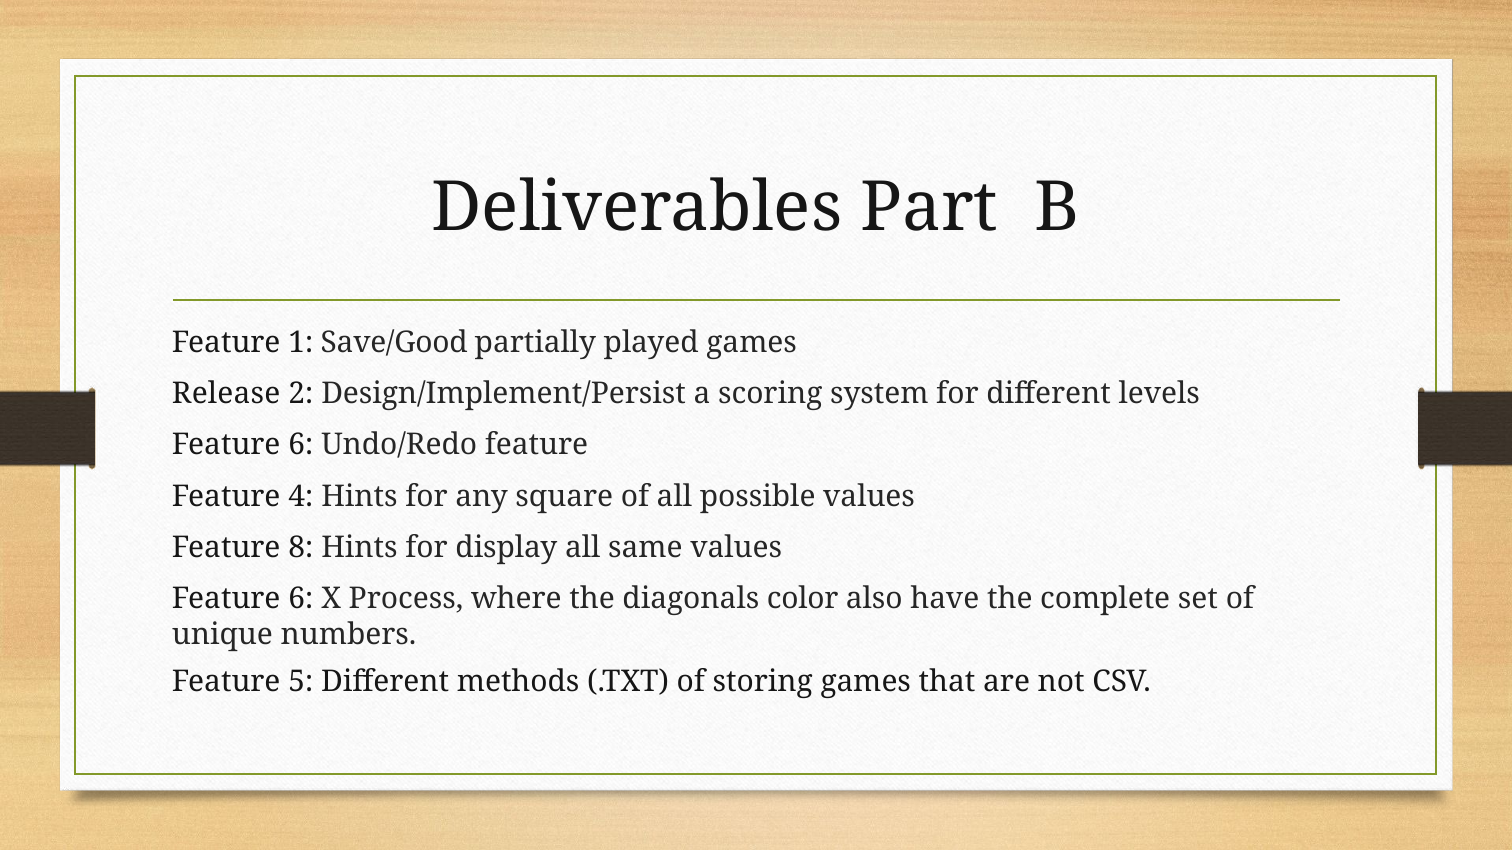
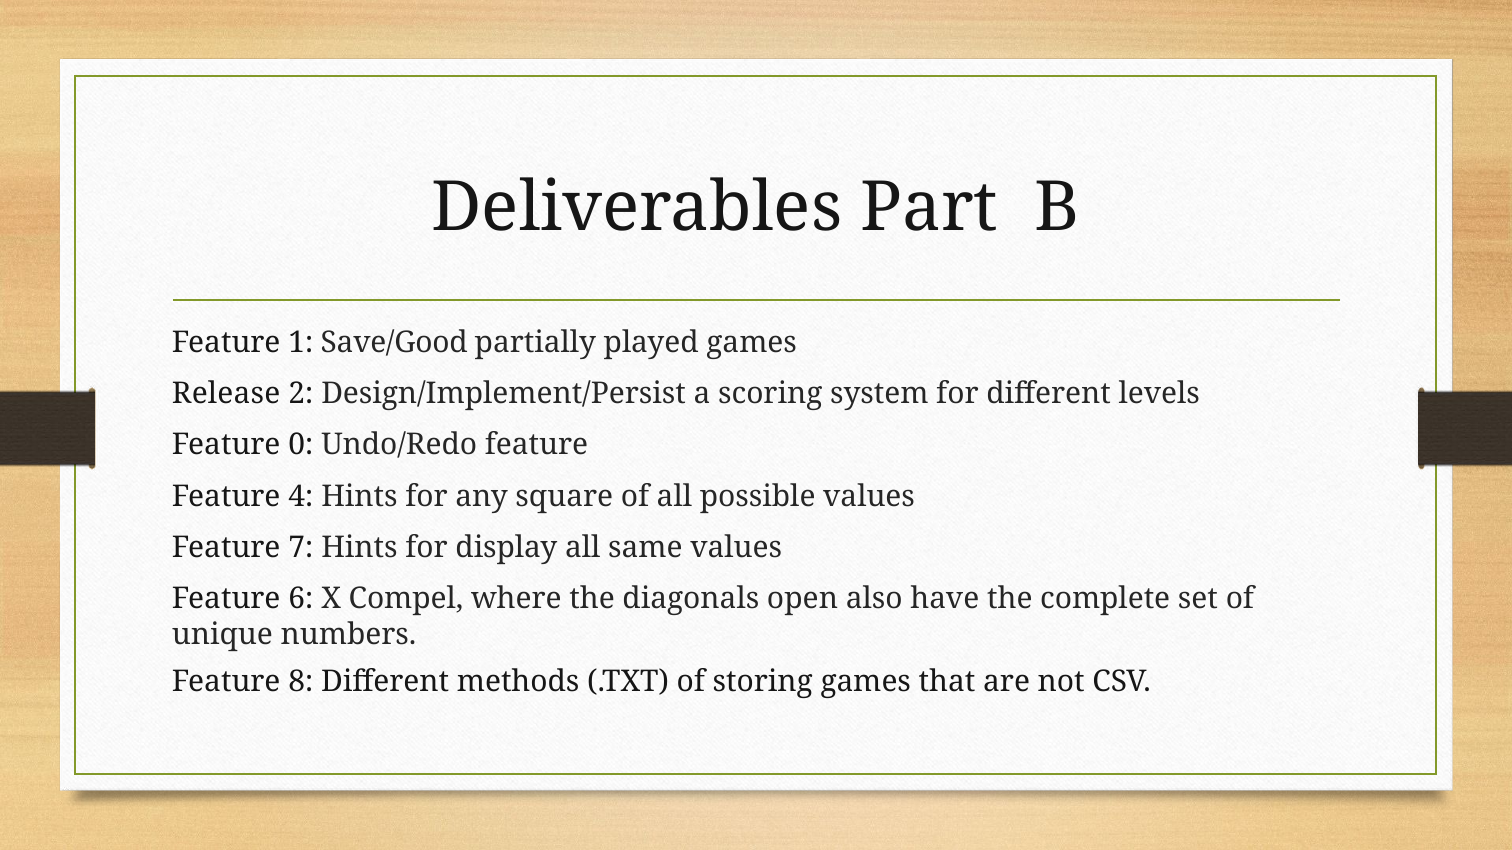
6: 6 -> 0 (301, 445)
8: 8 -> 7 (301, 548)
Process: Process -> Compel (406, 599)
color: color -> open (803, 599)
5: 5 -> 8 (301, 682)
